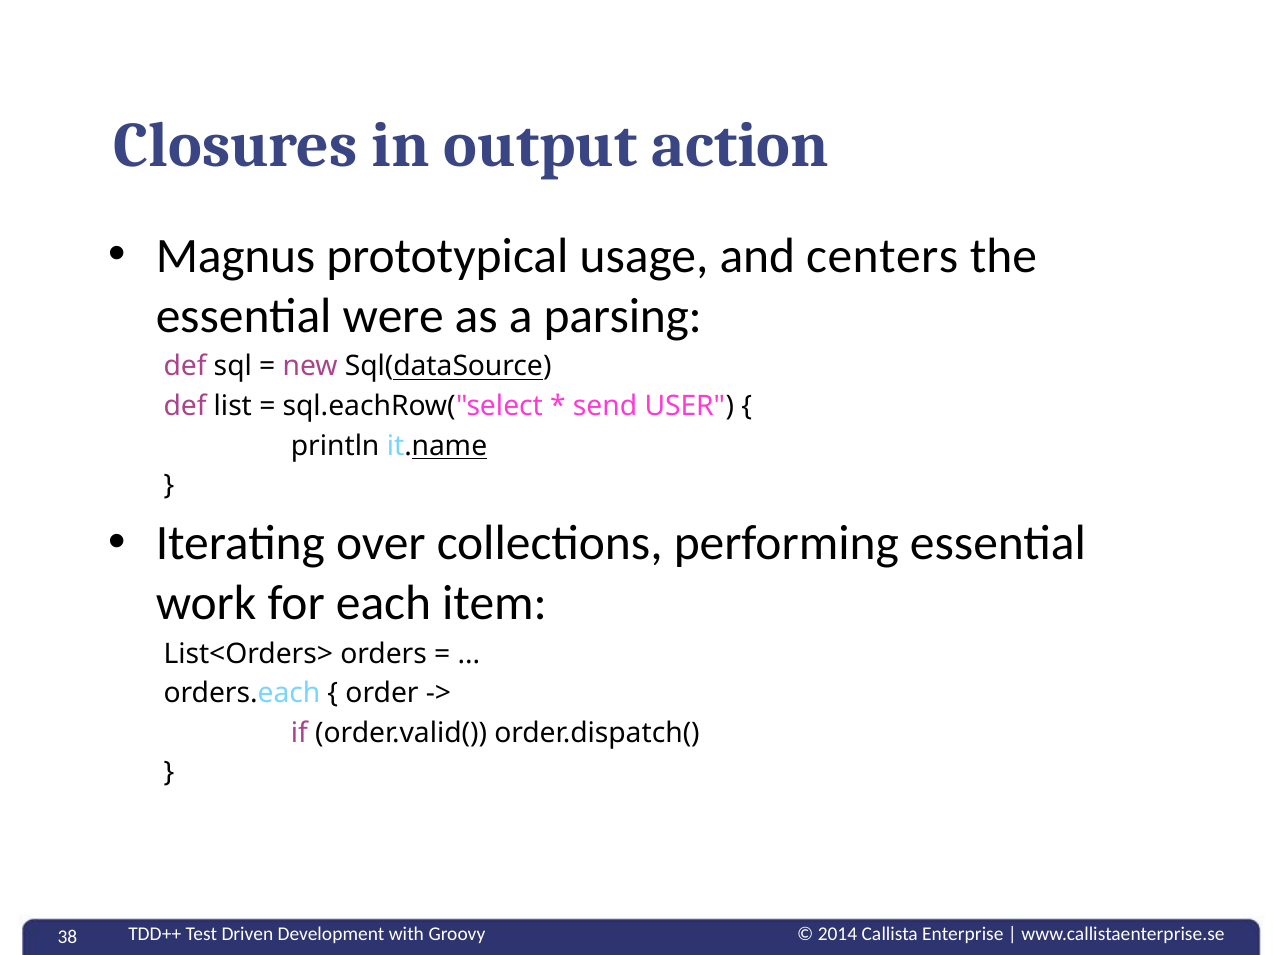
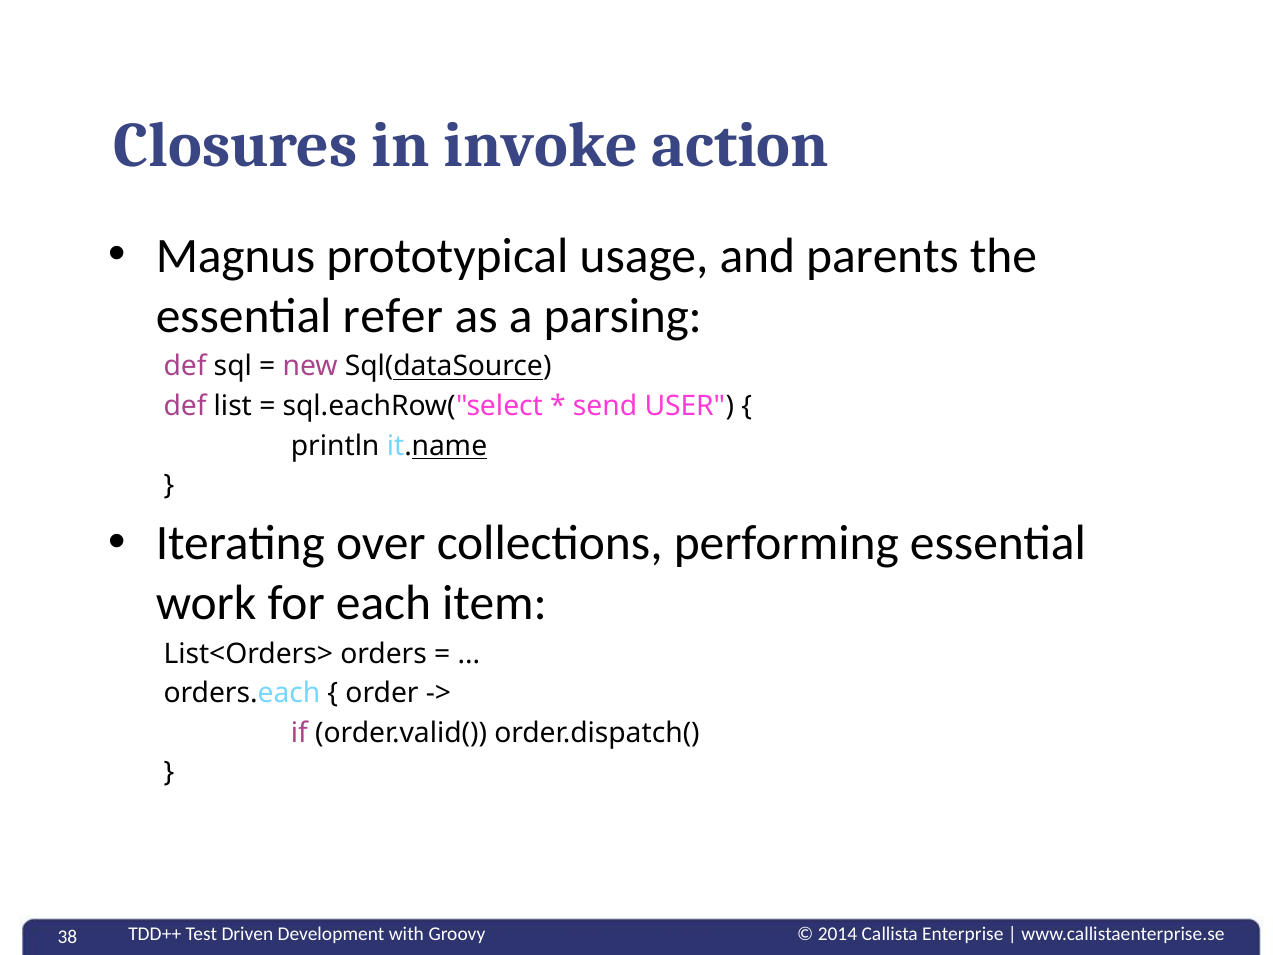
output: output -> invoke (541, 145)
centers: centers -> parents (883, 256)
were: were -> refer (393, 316)
